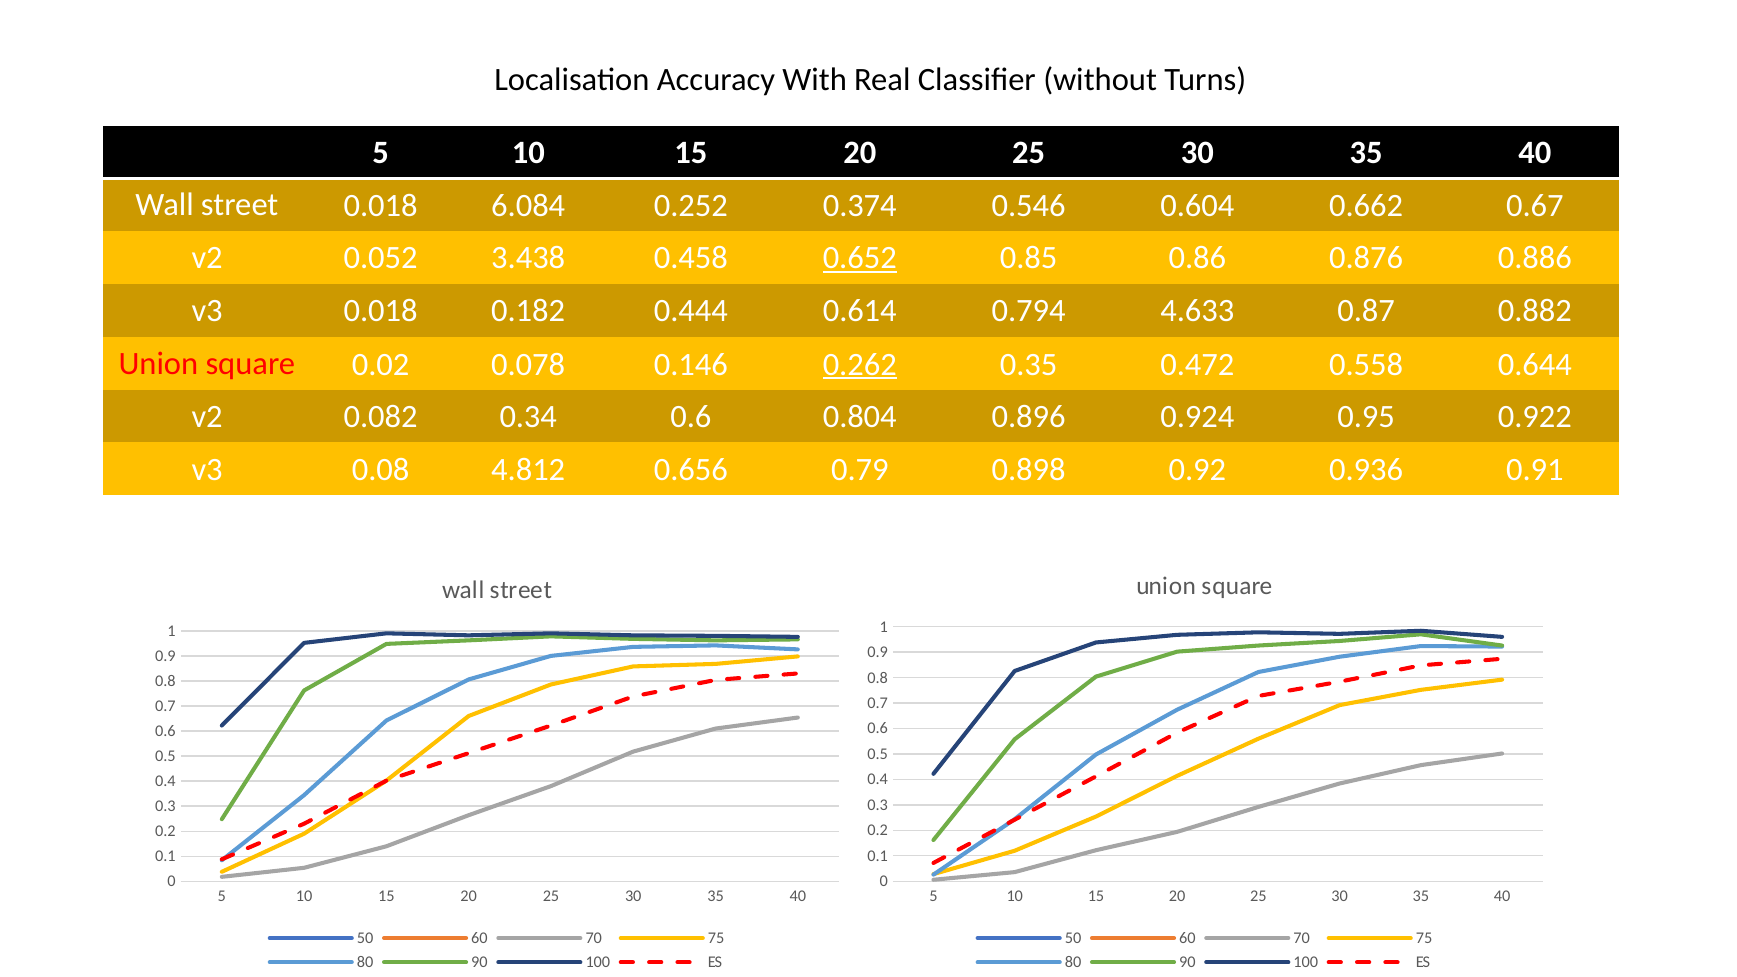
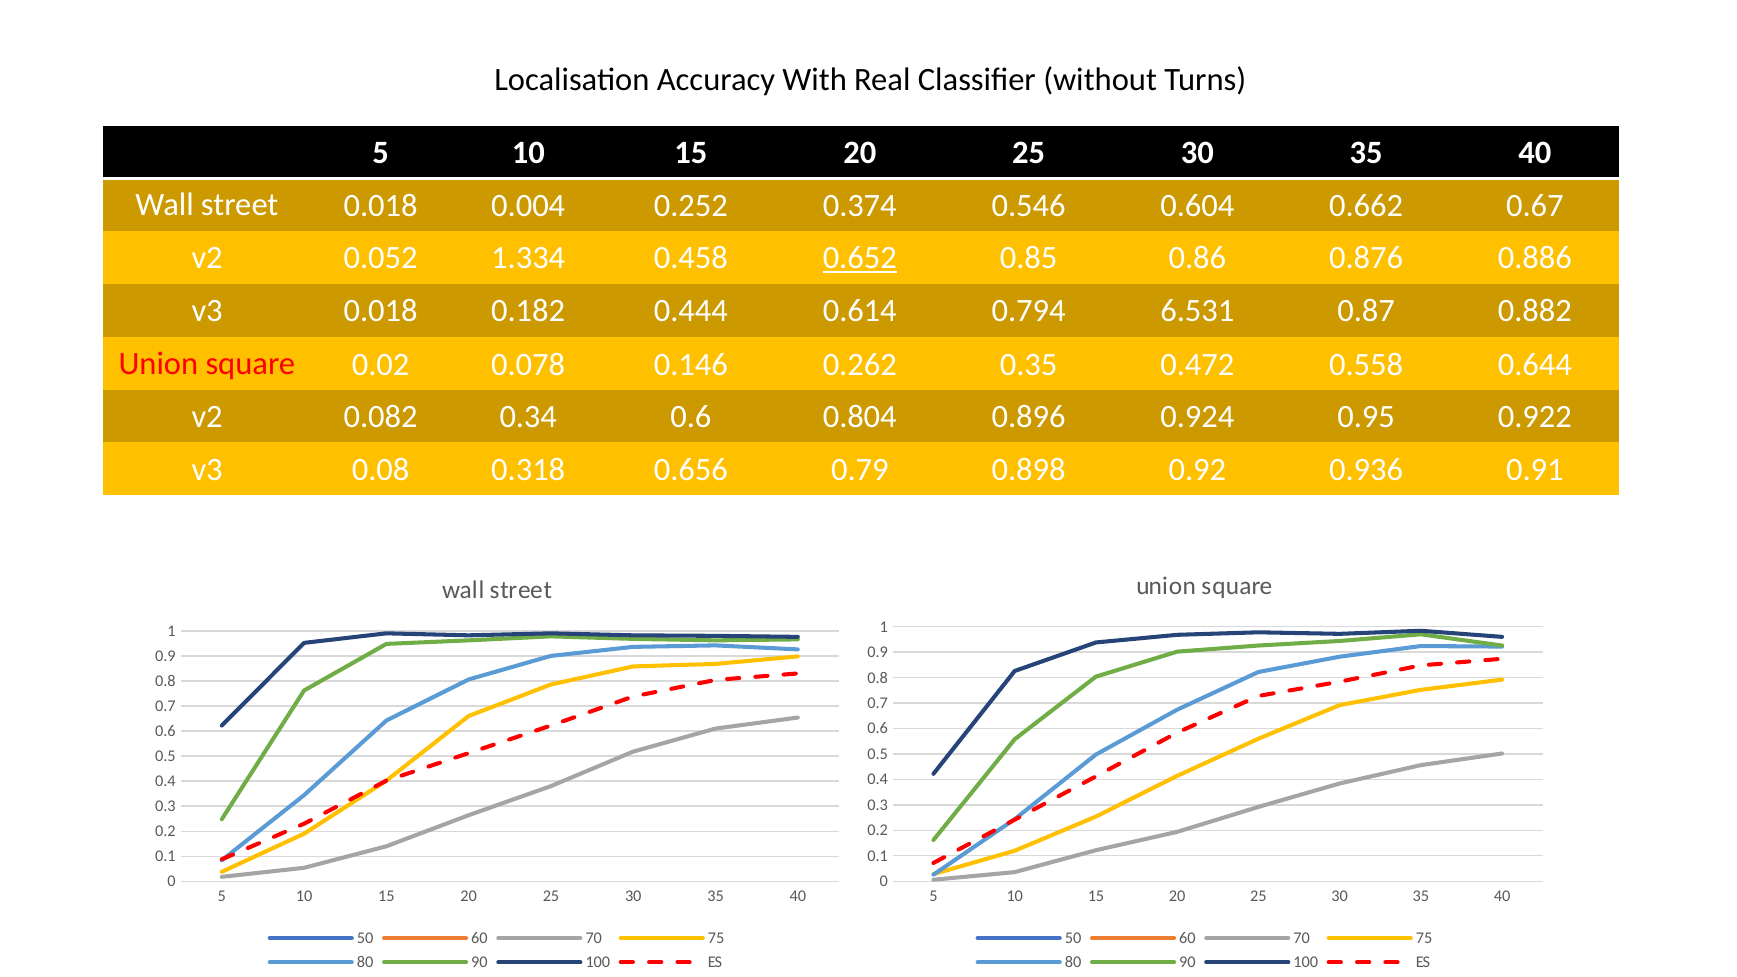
6.084: 6.084 -> 0.004 (528, 206)
3.438: 3.438 -> 1.334 (528, 258)
4.633: 4.633 -> 6.531 (1197, 311)
0.262 underline: present -> none (860, 364)
4.812: 4.812 -> 0.318 (528, 469)
